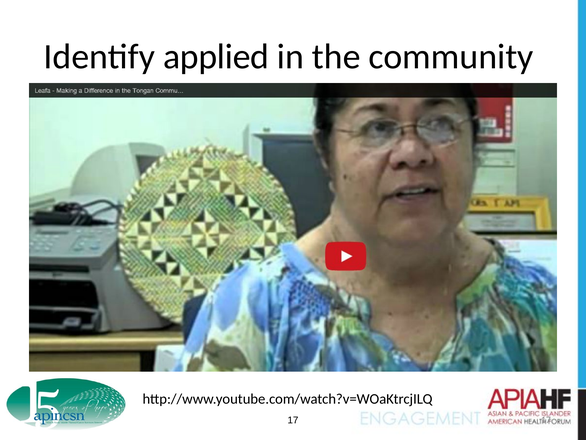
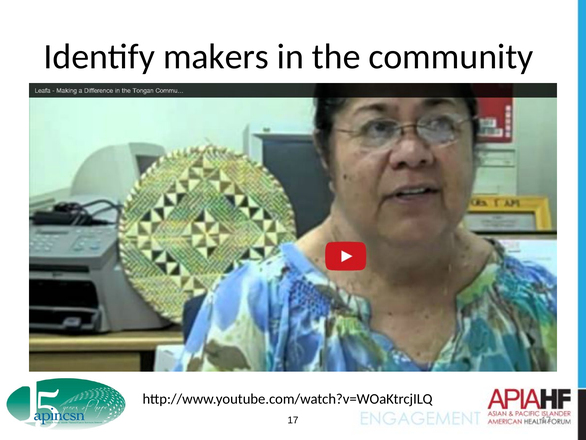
applied: applied -> makers (216, 57)
